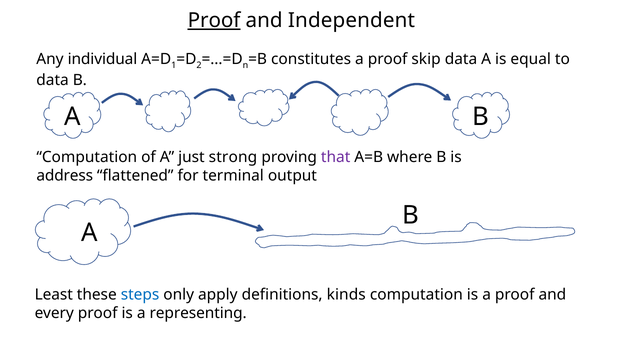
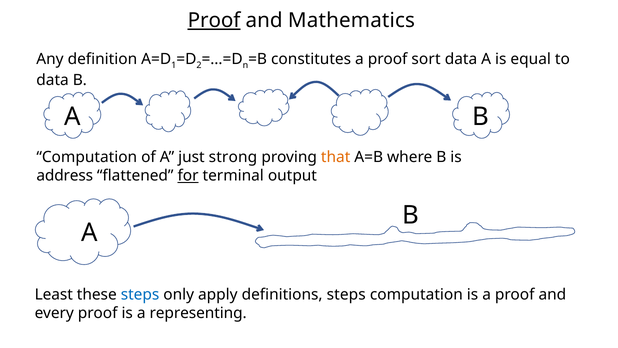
Independent: Independent -> Mathematics (351, 20)
individual: individual -> definition (102, 59)
skip: skip -> sort (426, 59)
that colour: purple -> orange (336, 157)
for underline: none -> present (188, 176)
definitions kinds: kinds -> steps (346, 294)
